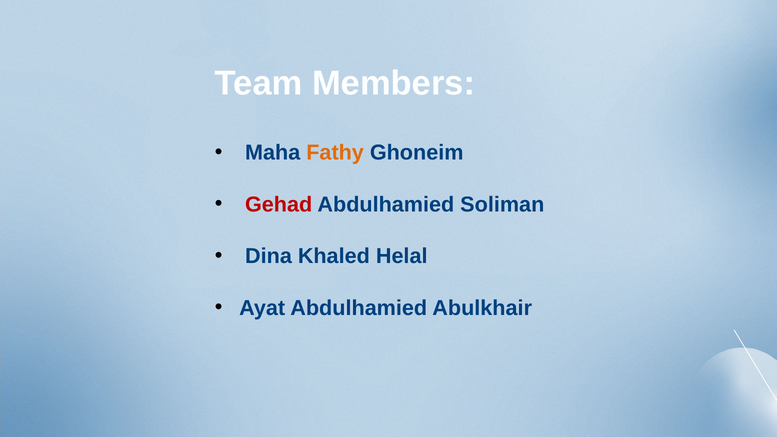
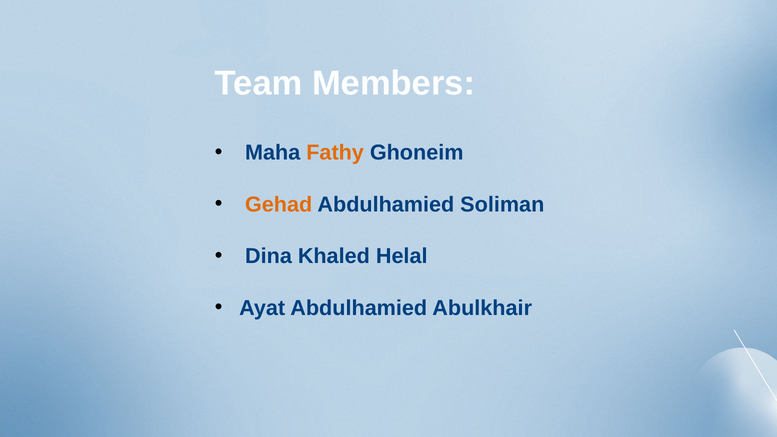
Gehad colour: red -> orange (279, 204)
